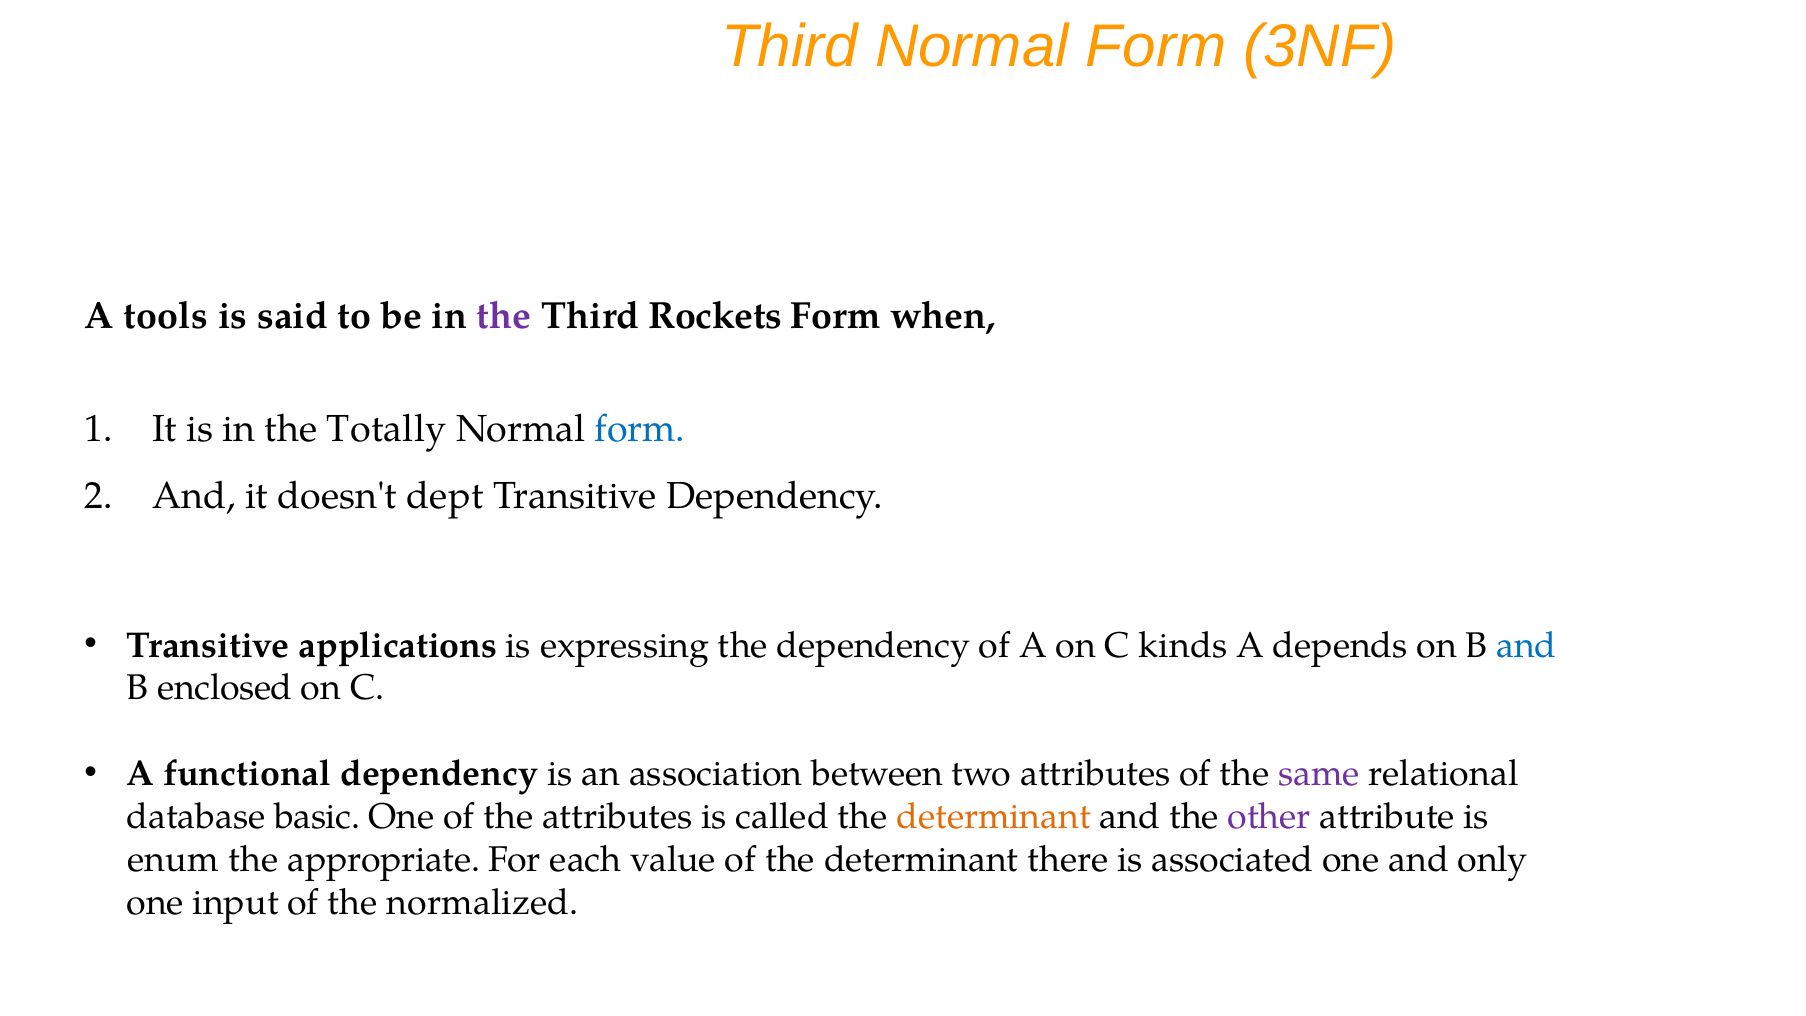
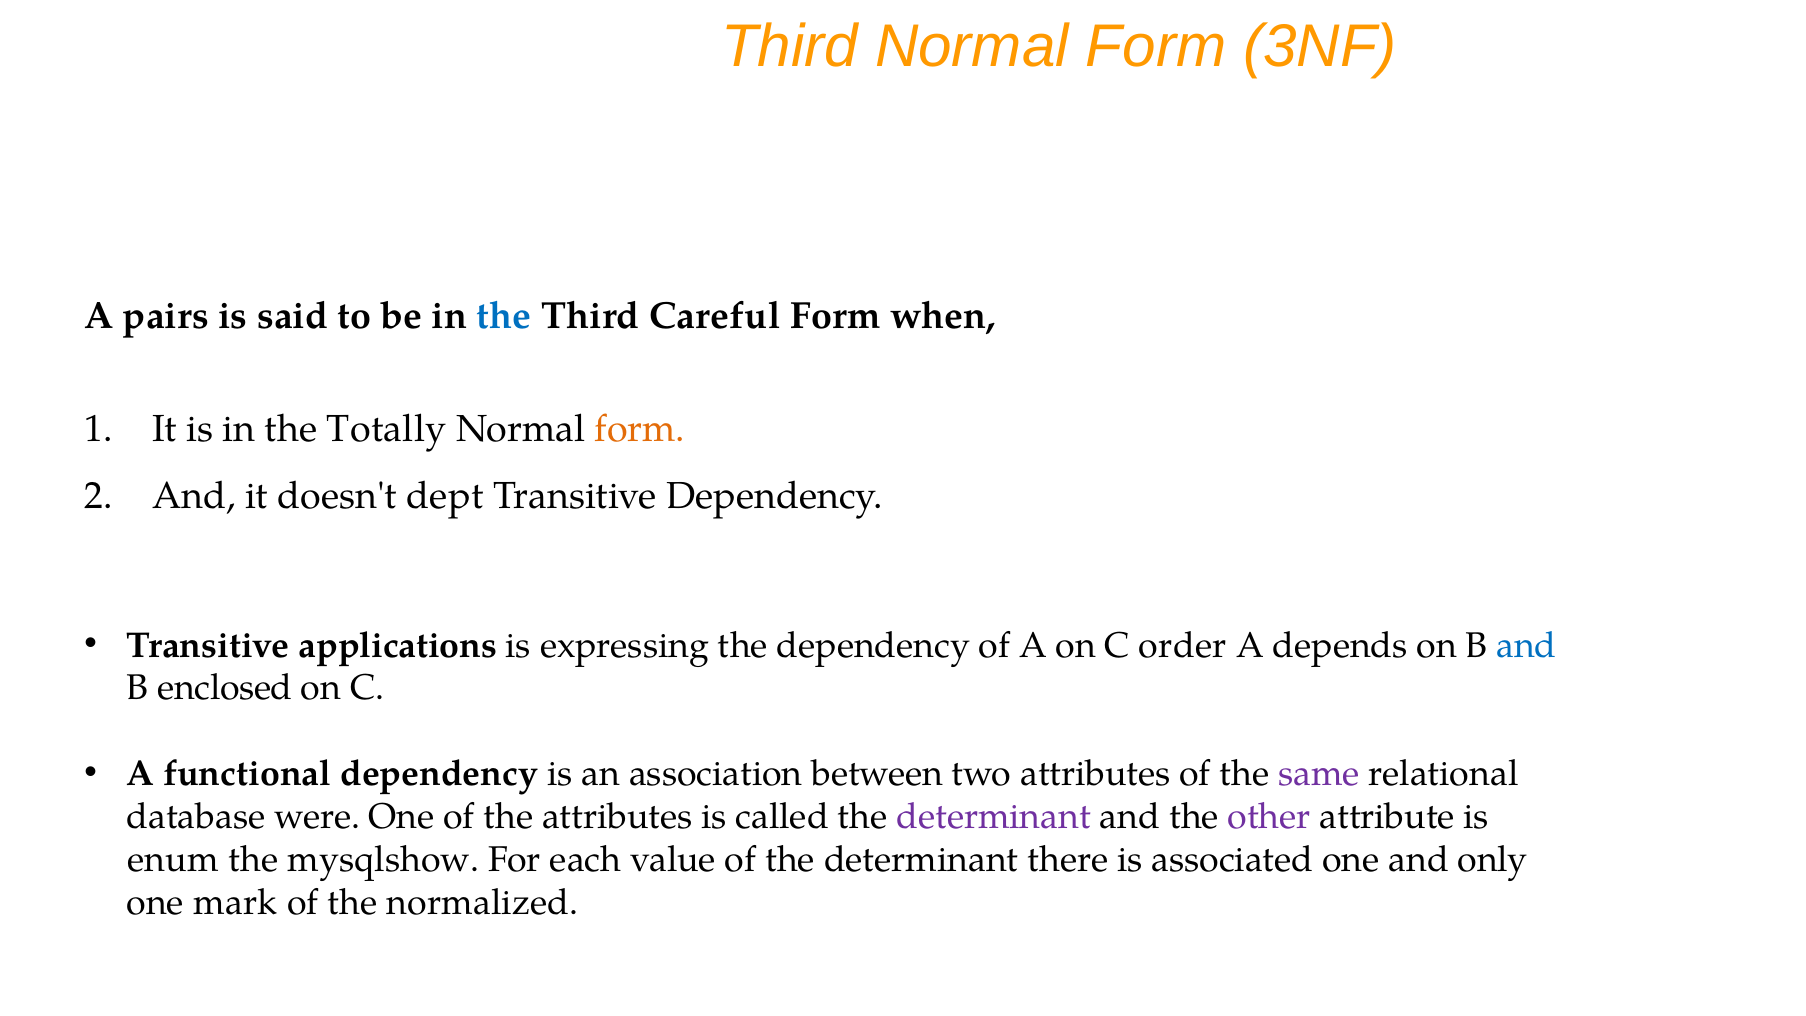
tools: tools -> pairs (166, 316)
the colour: purple -> blue (504, 316)
Rockets: Rockets -> Careful (715, 316)
form colour: blue -> orange (640, 429)
kinds: kinds -> order (1183, 645)
basic: basic -> were (317, 817)
determinant colour: orange -> purple (994, 817)
appropriate: appropriate -> mysqlshow (384, 860)
input: input -> mark (236, 902)
